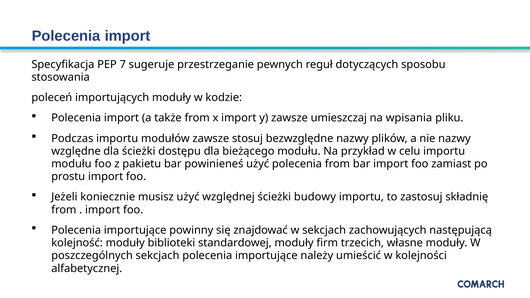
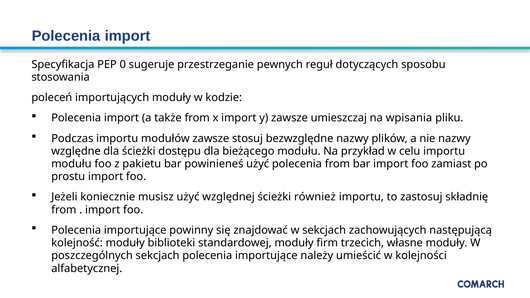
7: 7 -> 0 (123, 64)
budowy: budowy -> również (315, 197)
